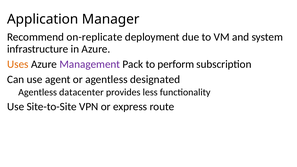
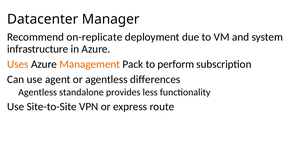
Application: Application -> Datacenter (43, 19)
Management colour: purple -> orange (90, 64)
designated: designated -> differences (155, 79)
datacenter: datacenter -> standalone (81, 92)
